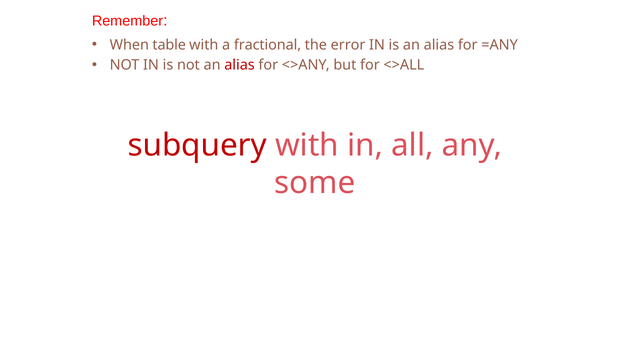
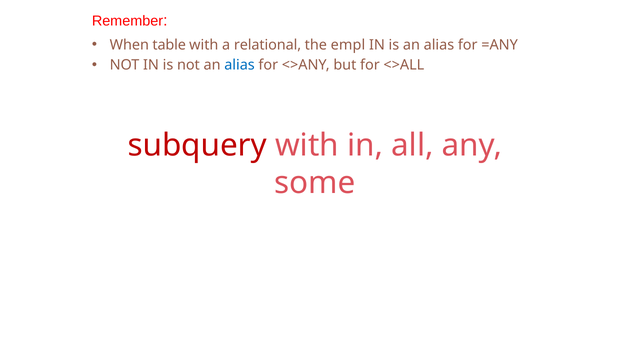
fractional: fractional -> relational (268, 45)
error: error -> empl (348, 45)
alias colour: red -> blue (240, 65)
